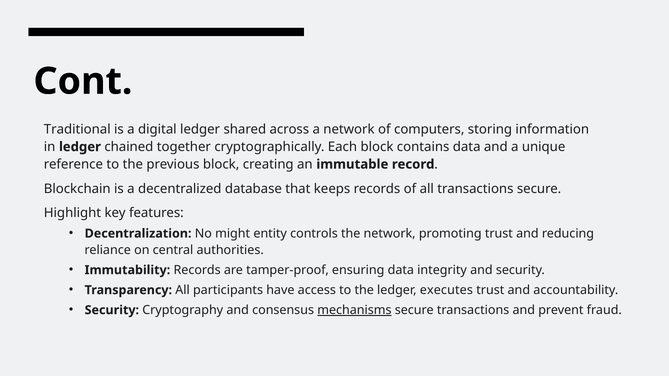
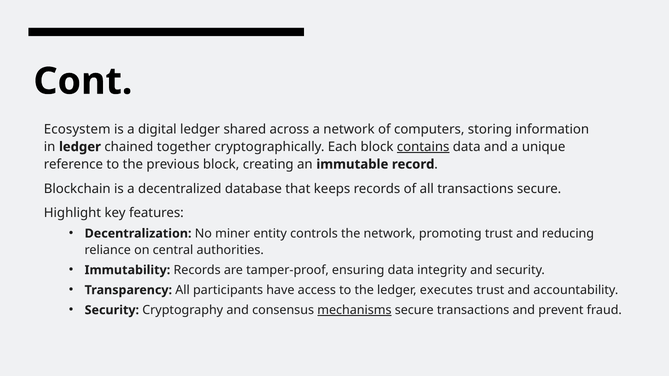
Traditional: Traditional -> Ecosystem (77, 129)
contains underline: none -> present (423, 147)
might: might -> miner (233, 234)
